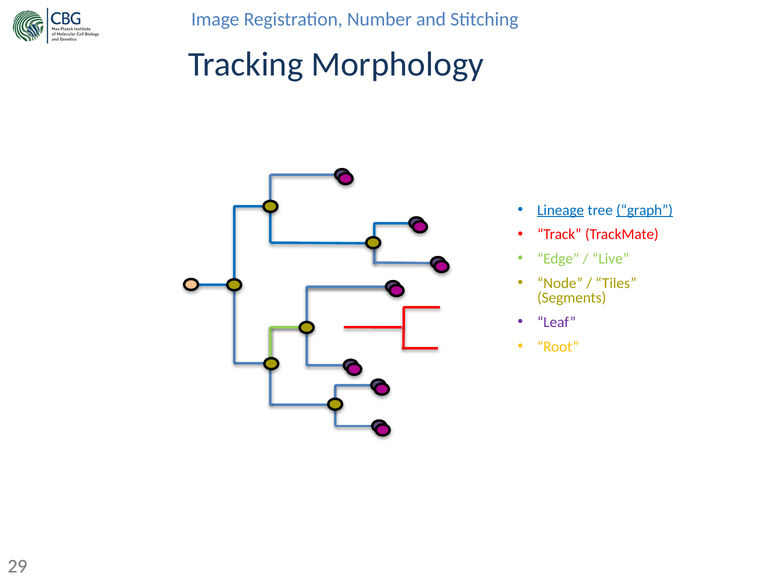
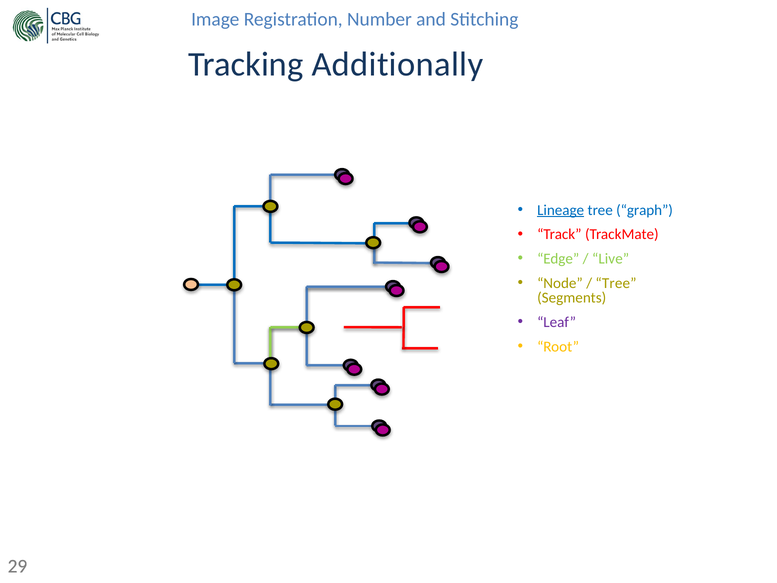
Morphology: Morphology -> Additionally (397, 64)
graph underline: present -> none (645, 210)
Tiles: Tiles -> Tree (616, 283)
